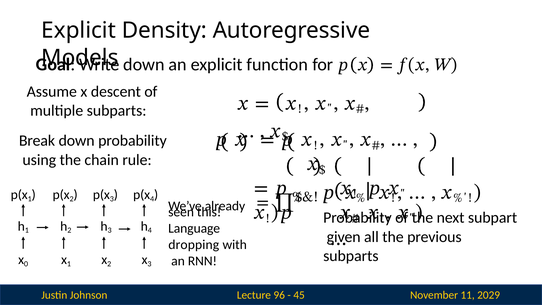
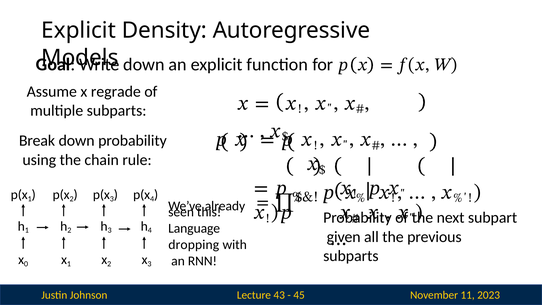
descent: descent -> regrade (116, 91)
96: 96 -> 43 (279, 295)
2029: 2029 -> 2023 (489, 295)
